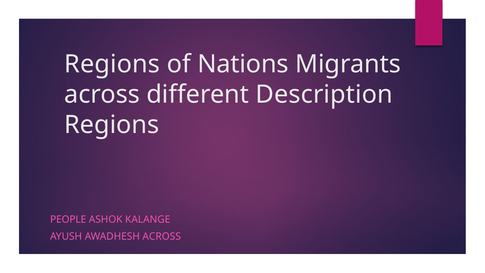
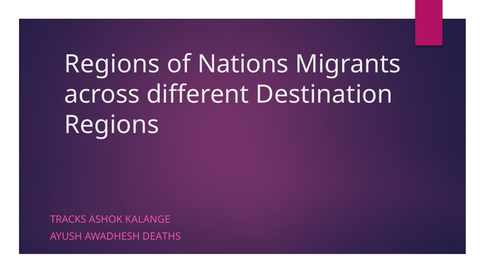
Description: Description -> Destination (324, 95)
PEOPLE: PEOPLE -> TRACKS (68, 219)
AWADHESH ACROSS: ACROSS -> DEATHS (162, 236)
